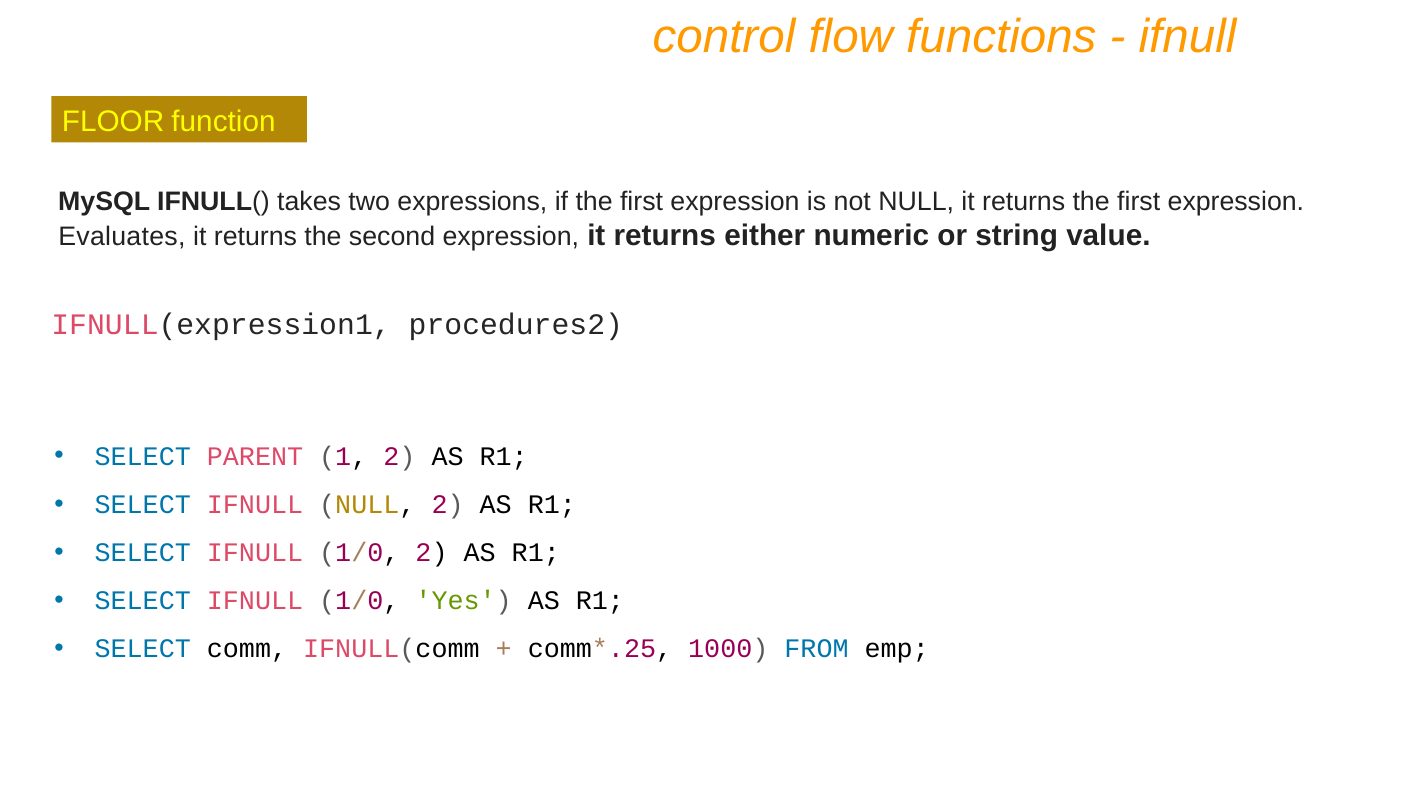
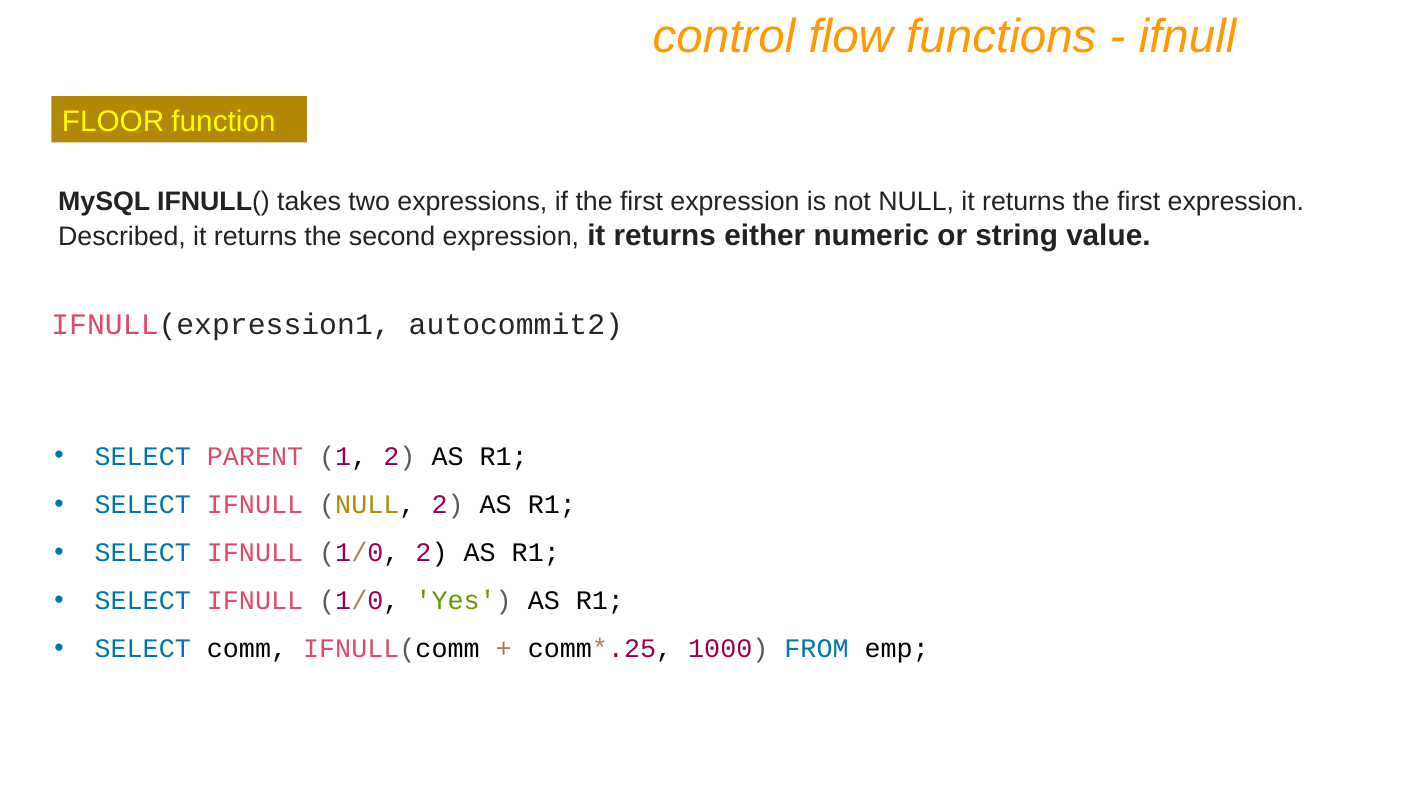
Evaluates: Evaluates -> Described (122, 237)
procedures2: procedures2 -> autocommit2 (516, 324)
